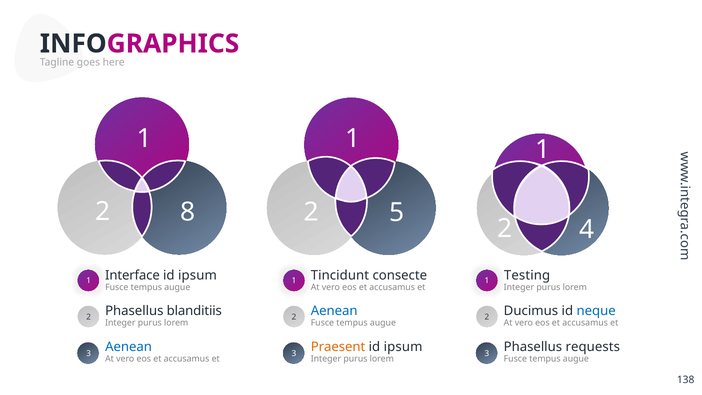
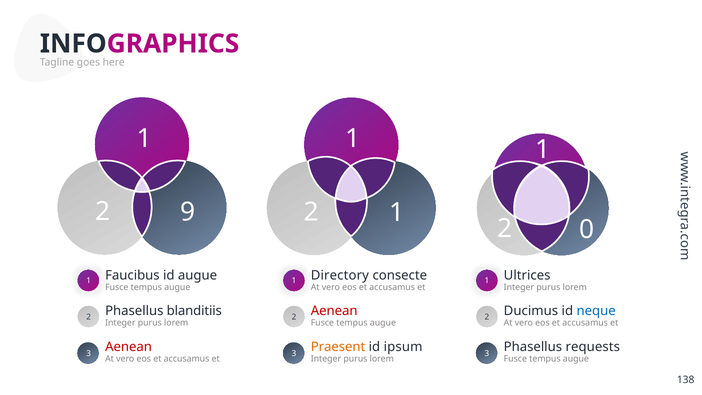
8: 8 -> 9 (188, 212)
2 5: 5 -> 1 (397, 212)
4: 4 -> 0 (587, 229)
Interface: Interface -> Faucibus (132, 275)
ipsum: ipsum -> augue (198, 275)
Tincidunt: Tincidunt -> Directory (340, 275)
Testing: Testing -> Ultrices (527, 275)
Aenean colour: blue -> red (334, 311)
Aenean colour: blue -> red (129, 347)
